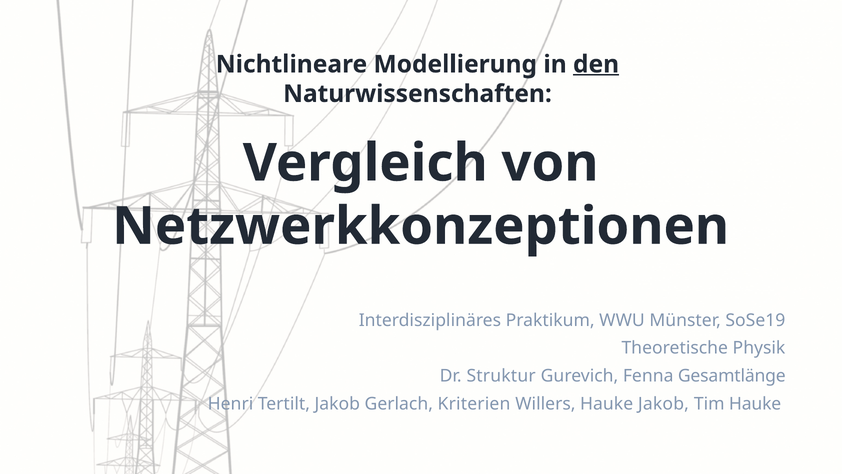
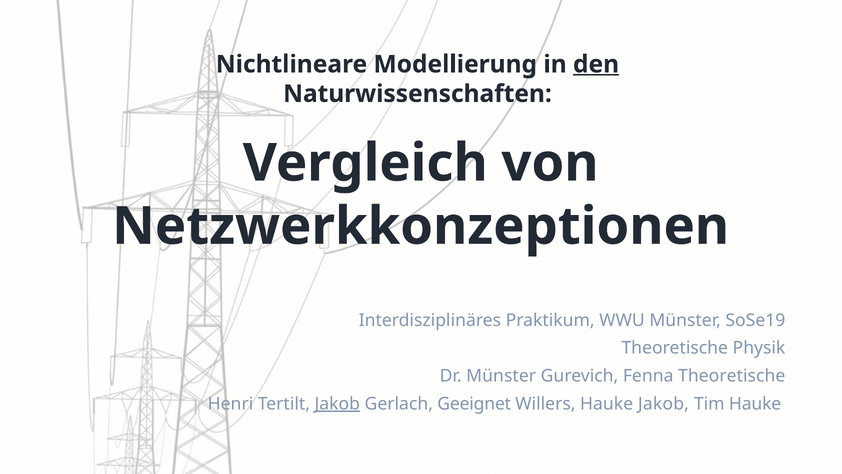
Dr Struktur: Struktur -> Münster (501, 376)
Fenna Gesamtlänge: Gesamtlänge -> Theoretische (732, 376)
Jakob underline: none -> present (337, 403)
Kriterien: Kriterien -> Geeignet (474, 403)
